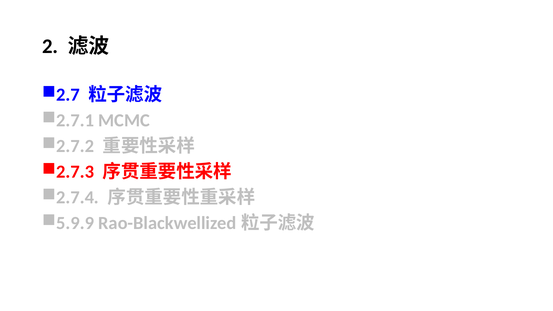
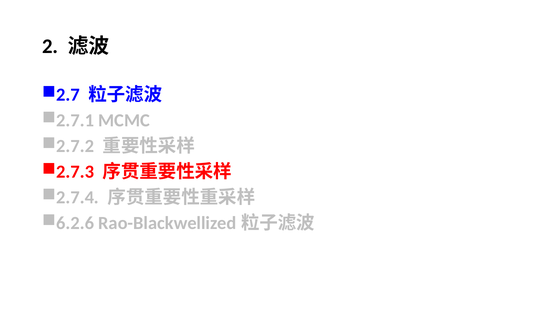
5.9.9: 5.9.9 -> 6.2.6 (75, 223)
